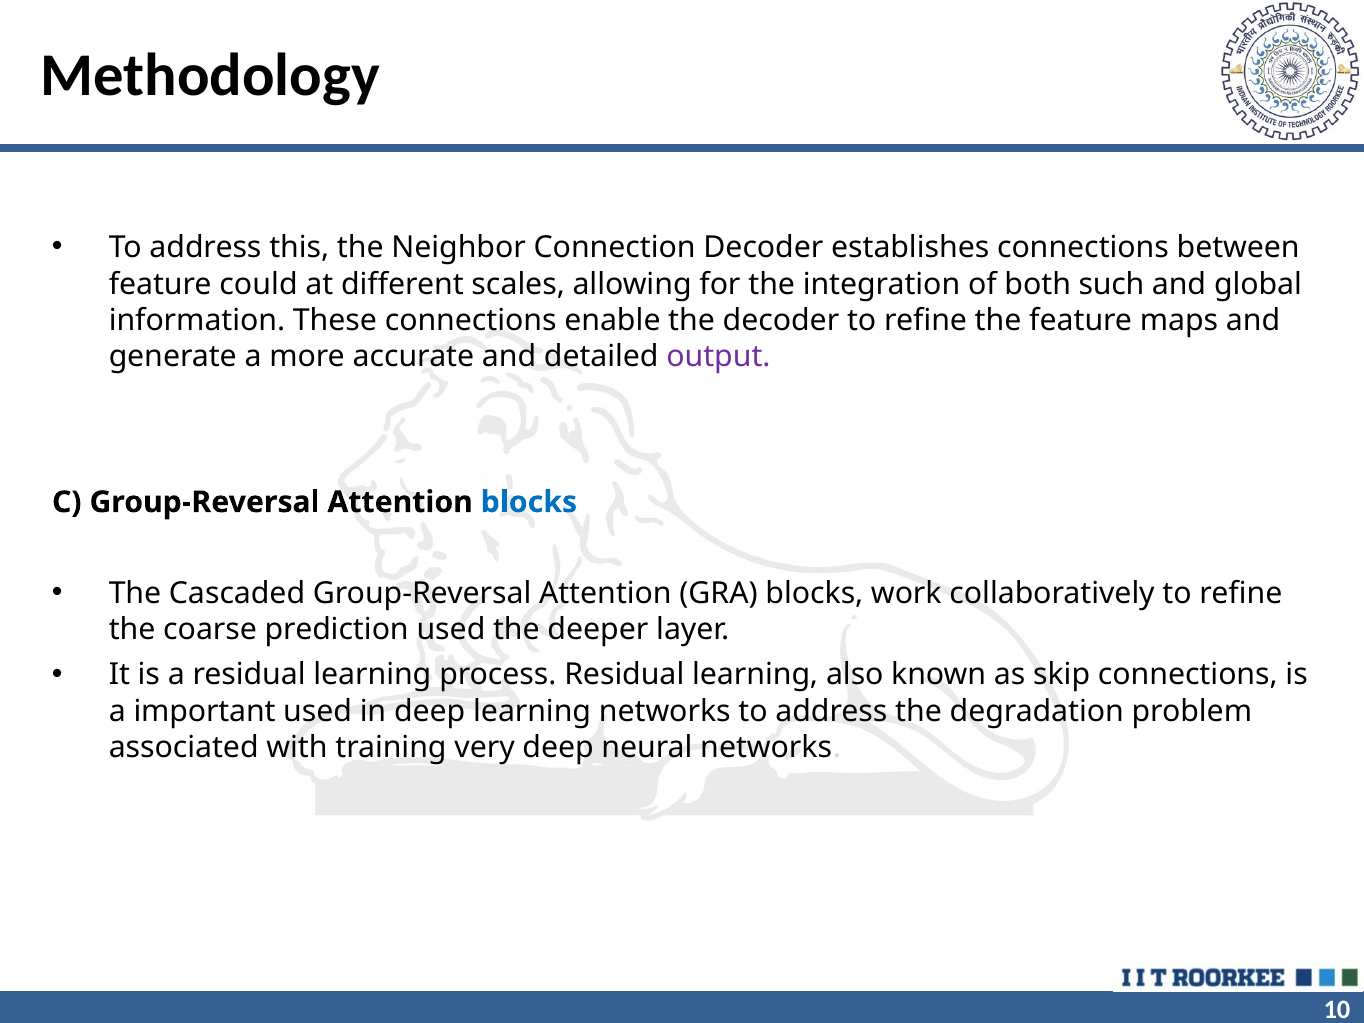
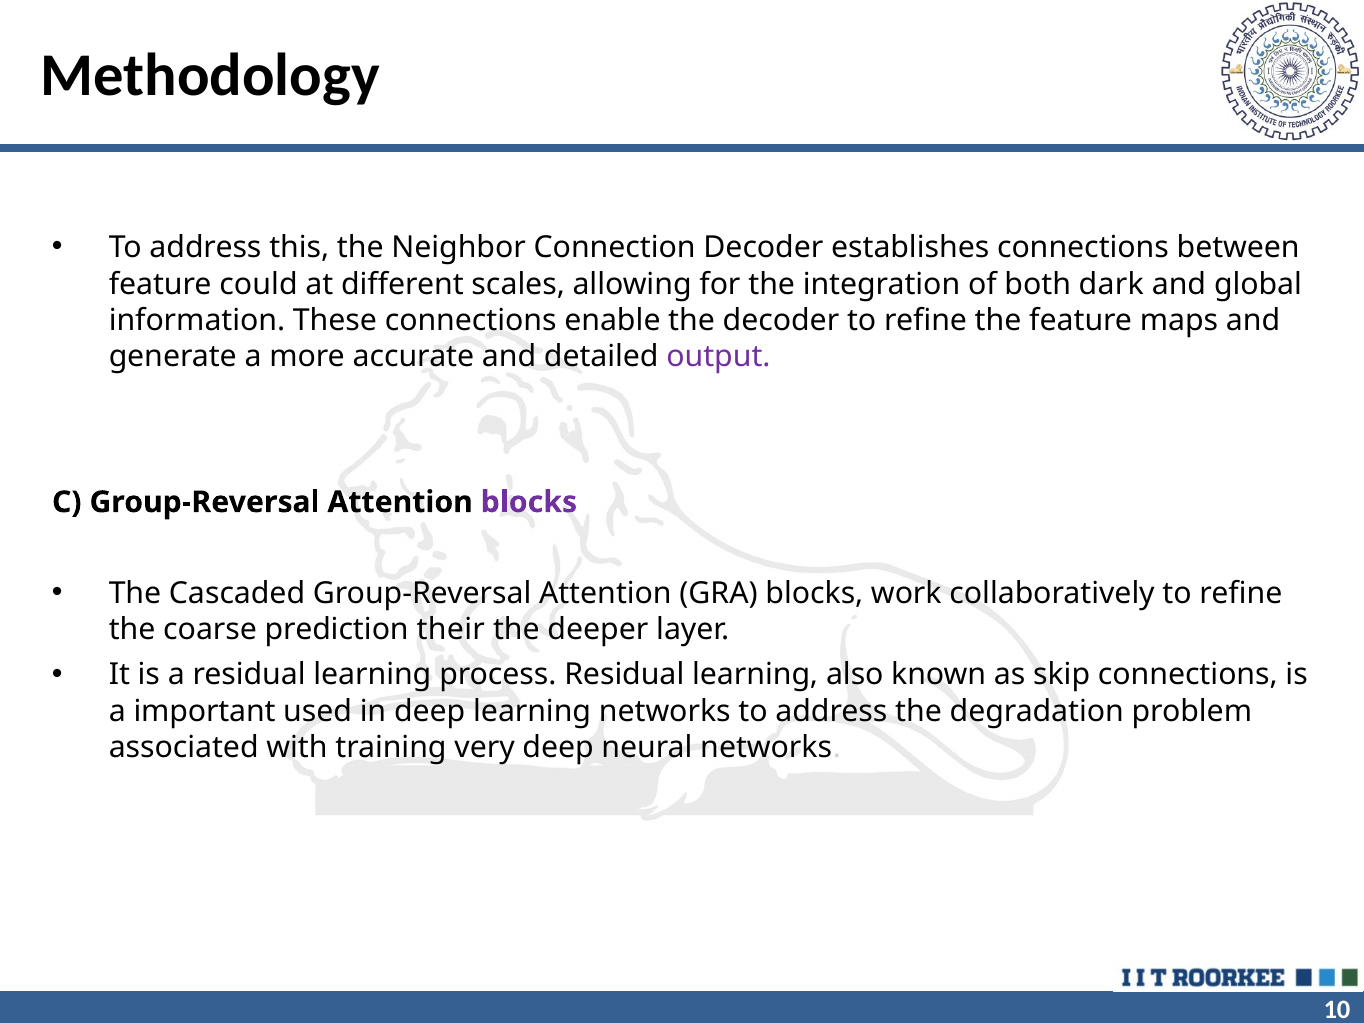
such: such -> dark (1111, 284)
blocks colour: blue -> purple (529, 502)
prediction used: used -> their (451, 629)
